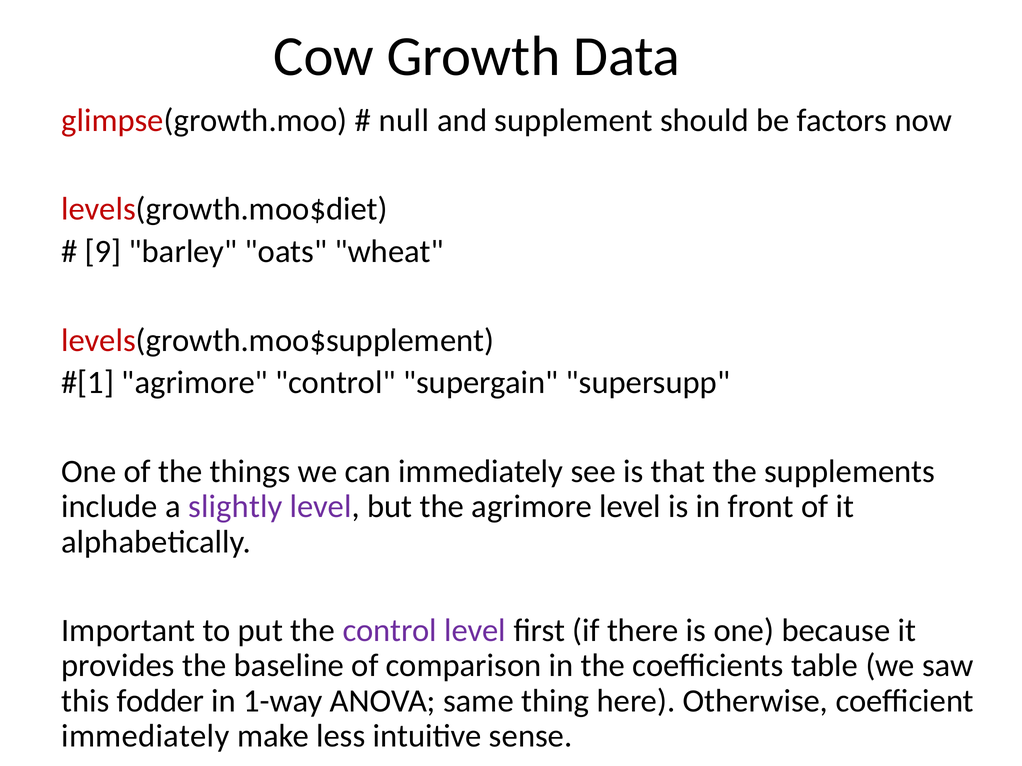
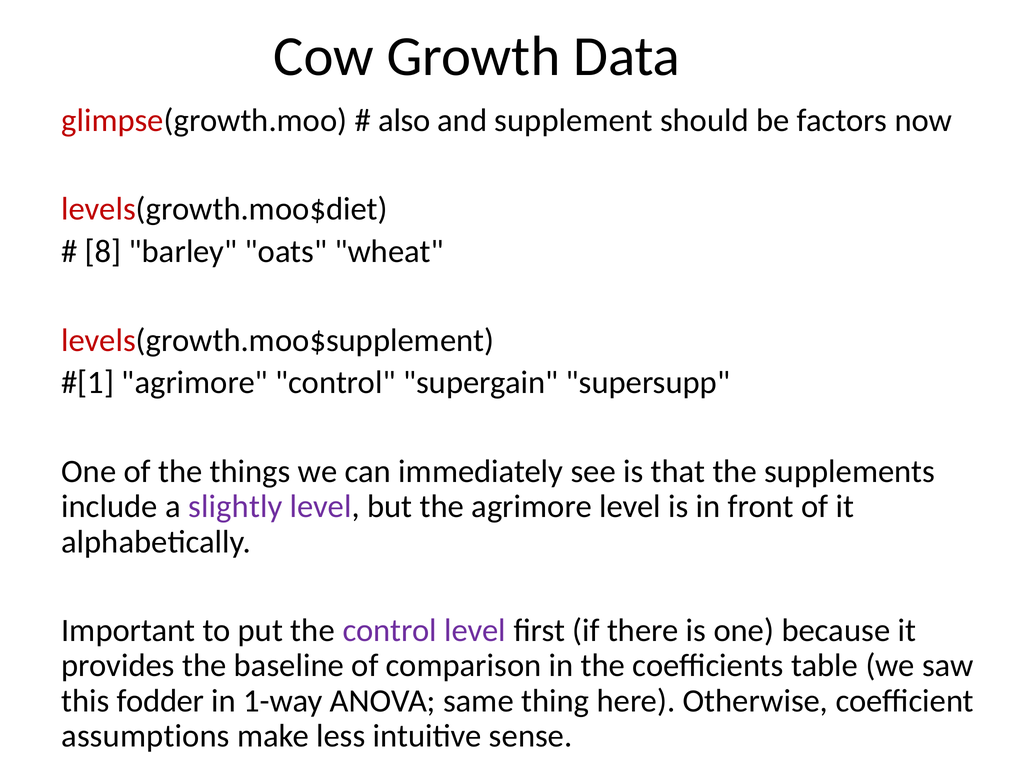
null: null -> also (404, 121)
9: 9 -> 8 (103, 252)
immediately: immediately -> assumptions (145, 737)
